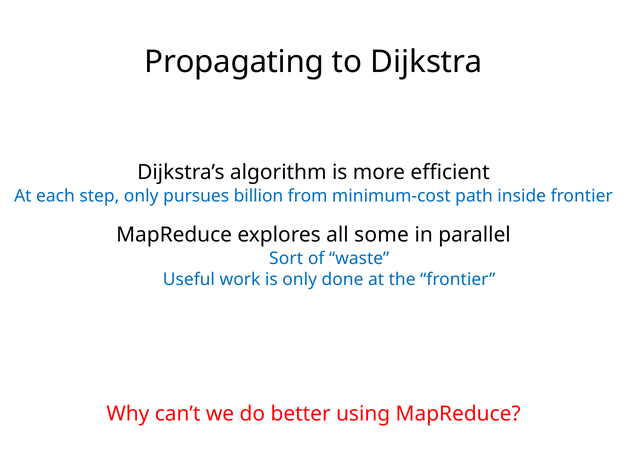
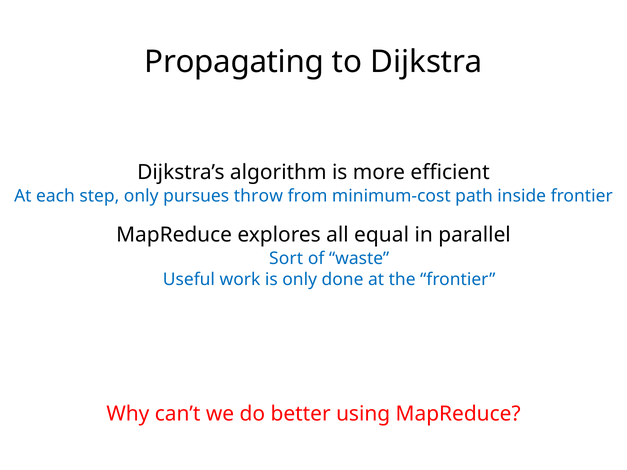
billion: billion -> throw (258, 196)
some: some -> equal (382, 235)
